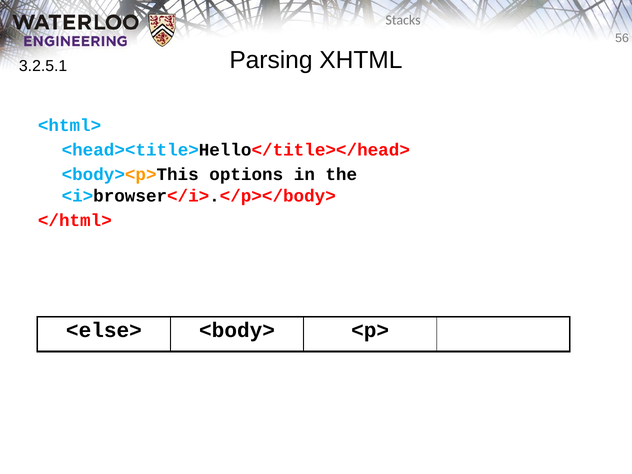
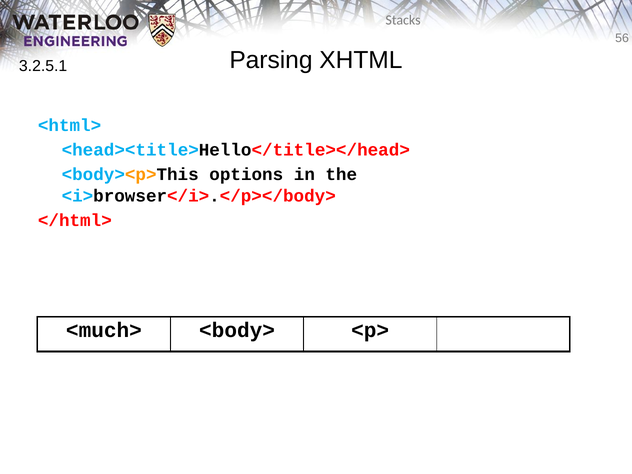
<else>: <else> -> <much> (104, 330)
